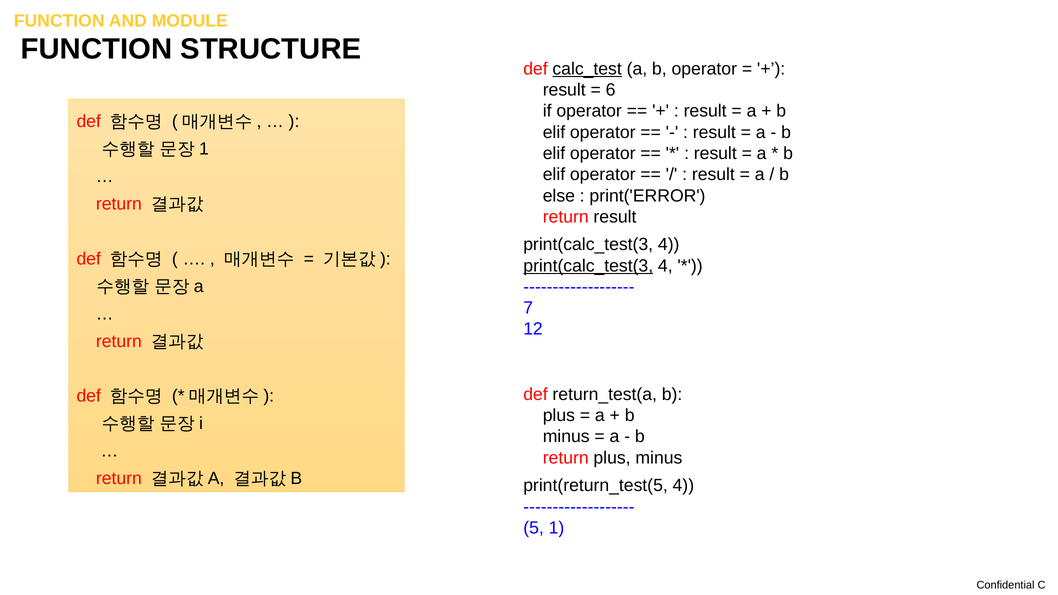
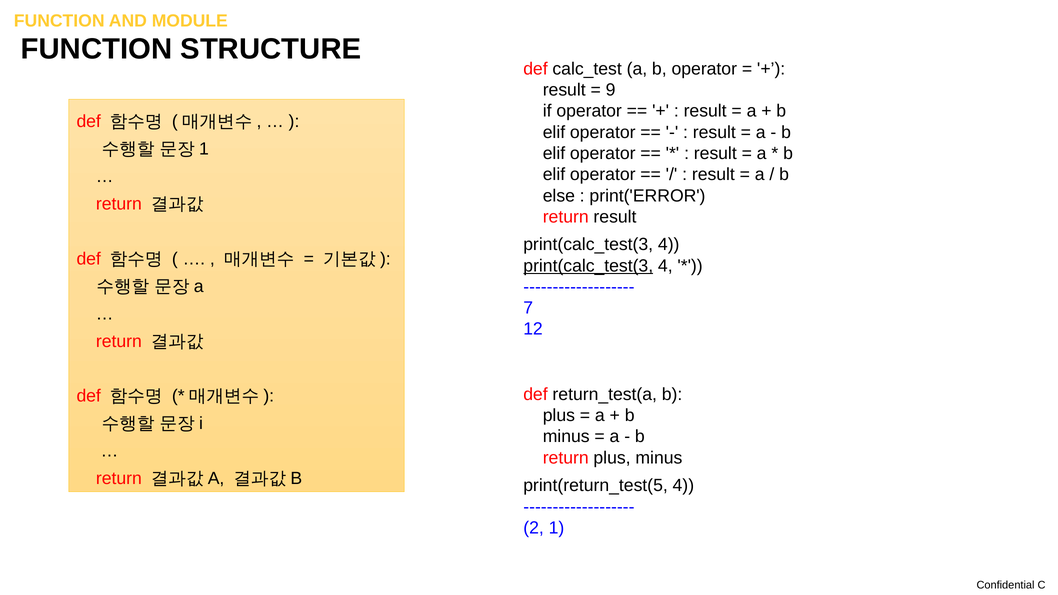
calc_test underline: present -> none (587, 69)
6: 6 -> 9 (611, 90)
5: 5 -> 2 (534, 528)
